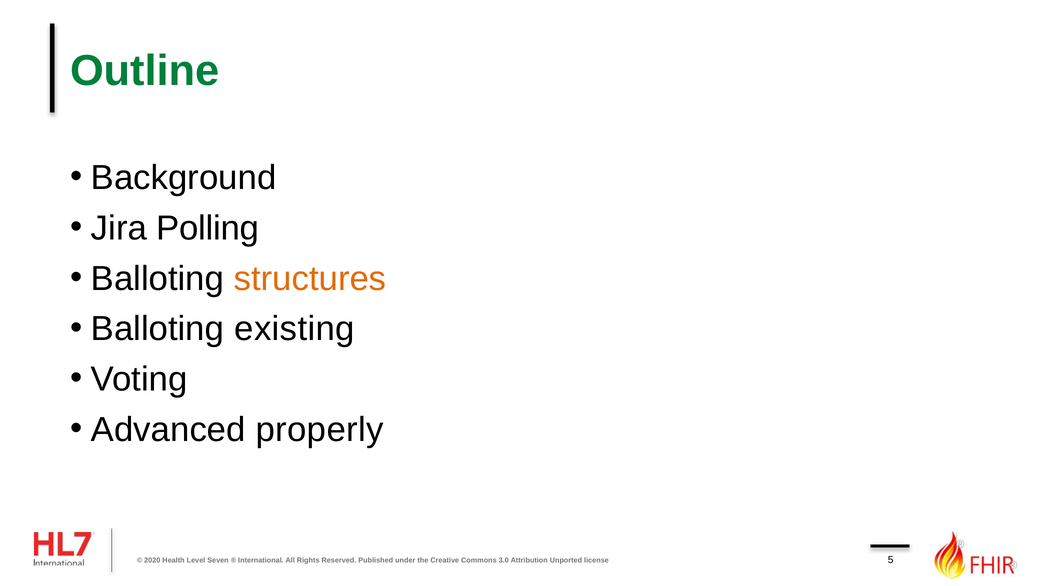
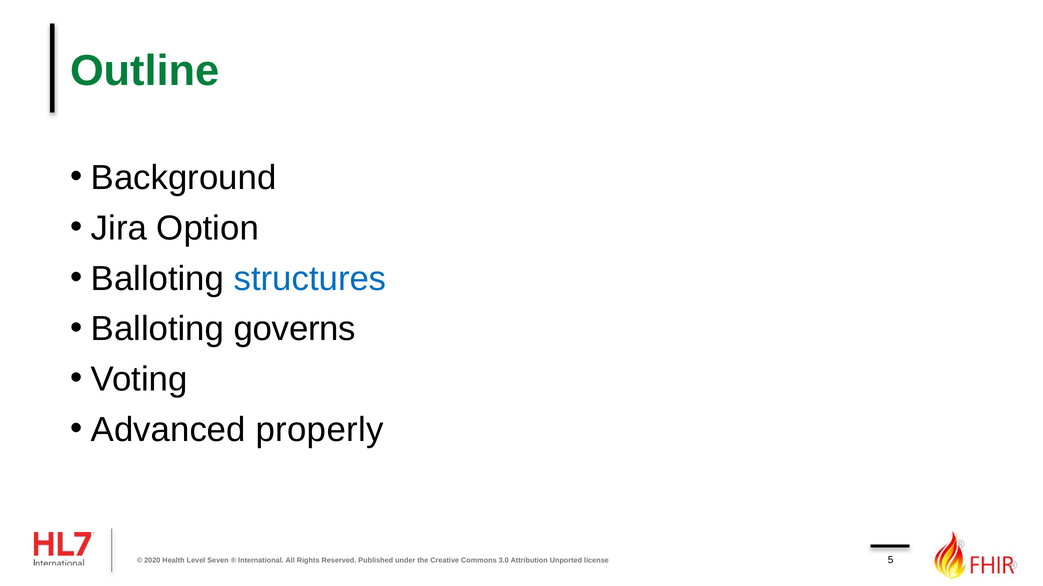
Polling: Polling -> Option (208, 229)
structures colour: orange -> blue (310, 279)
existing: existing -> governs (295, 329)
